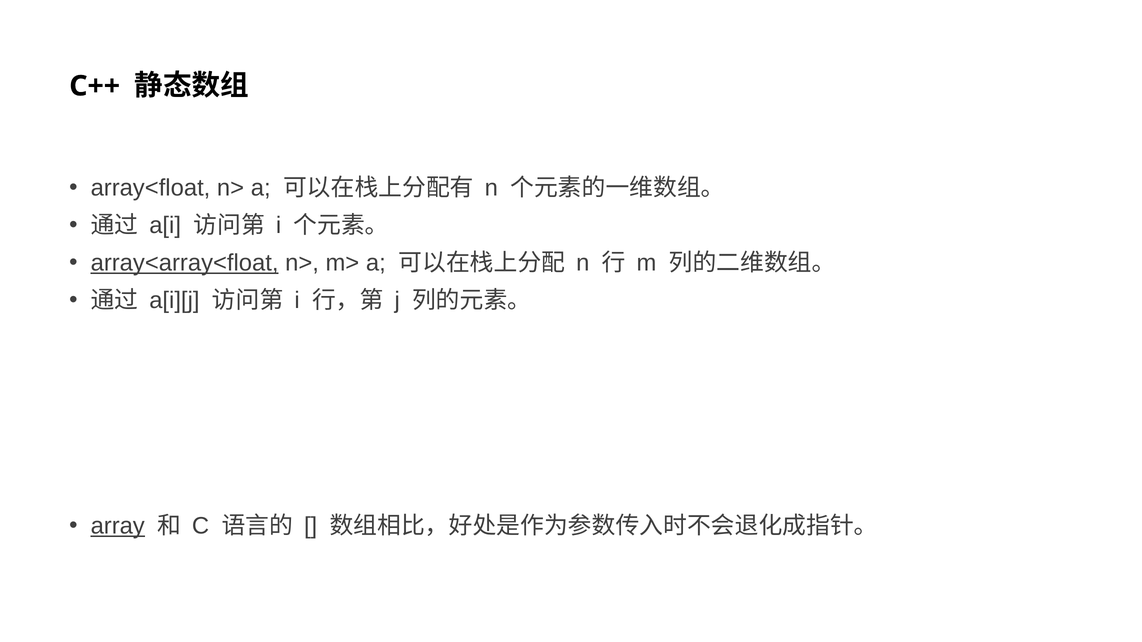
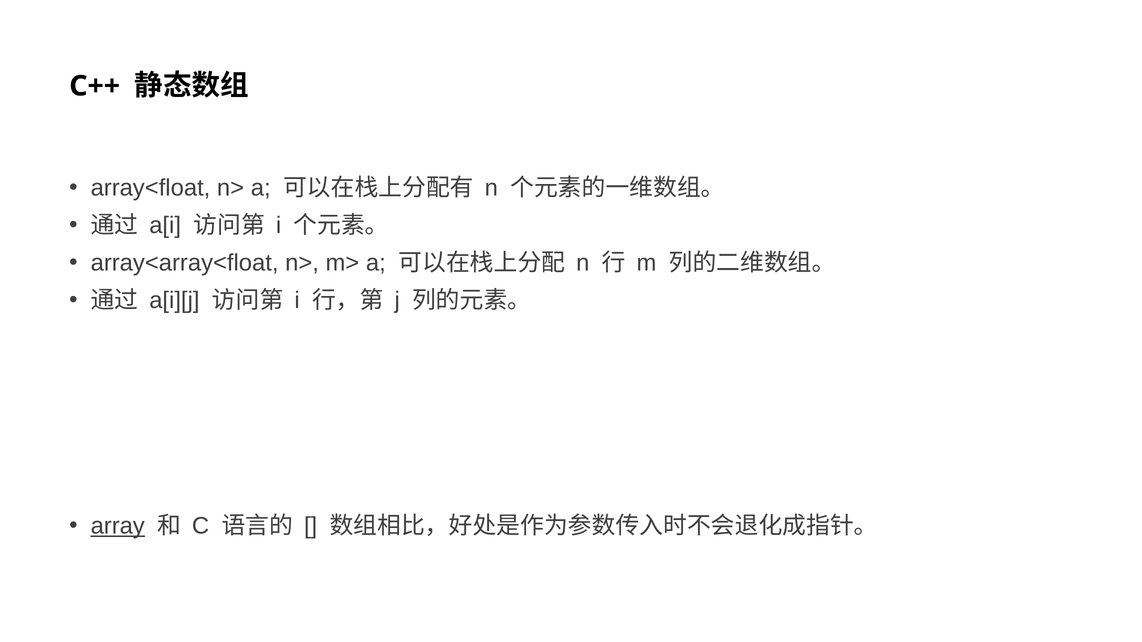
array<array<float underline: present -> none (185, 263)
